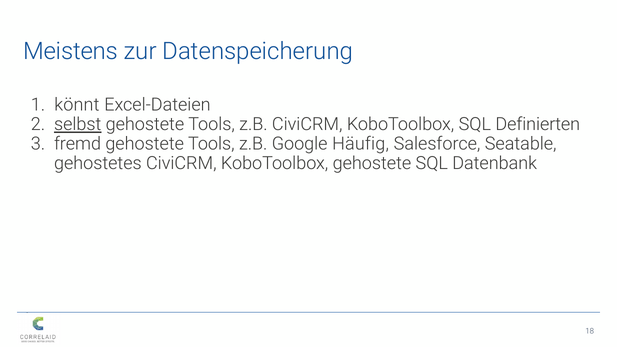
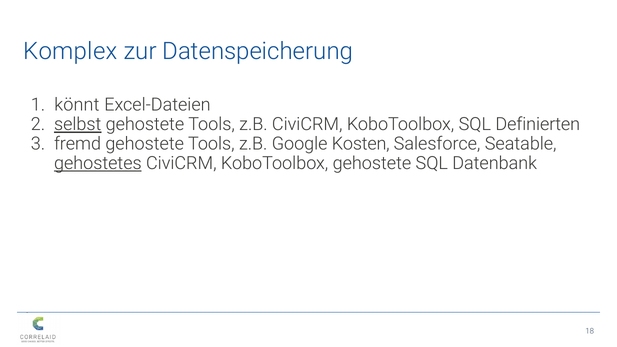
Meistens: Meistens -> Komplex (70, 51)
Häufig: Häufig -> Kosten (361, 144)
gehostetes underline: none -> present (98, 163)
